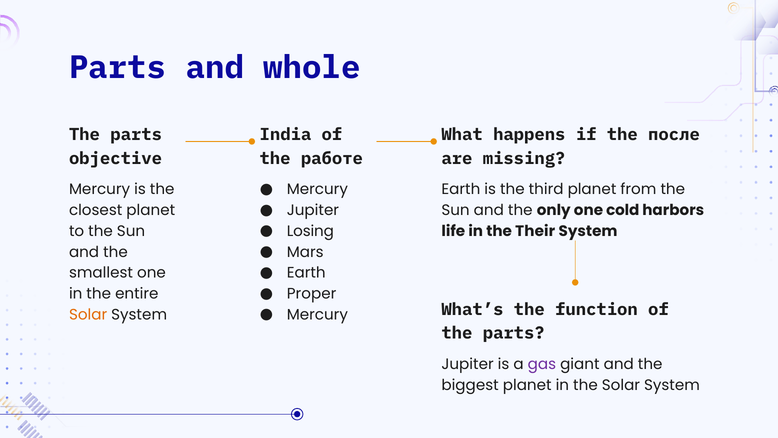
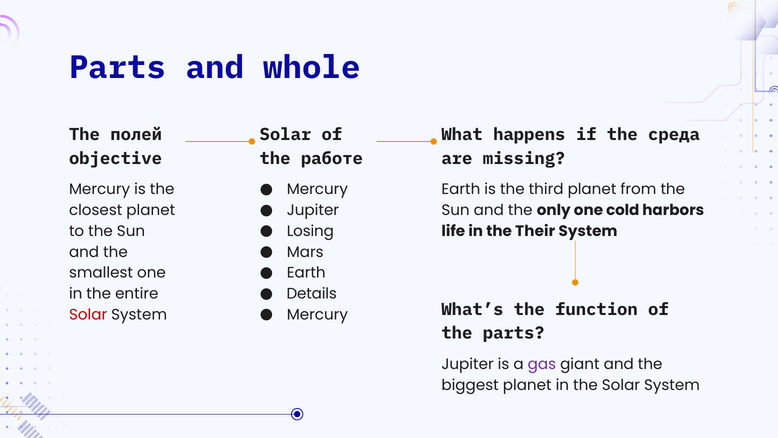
parts: parts -> полей (136, 134)
India: India -> Solar (285, 134)
после: после -> среда (674, 134)
Proper: Proper -> Details (312, 294)
Solar colour: orange -> red (88, 314)
